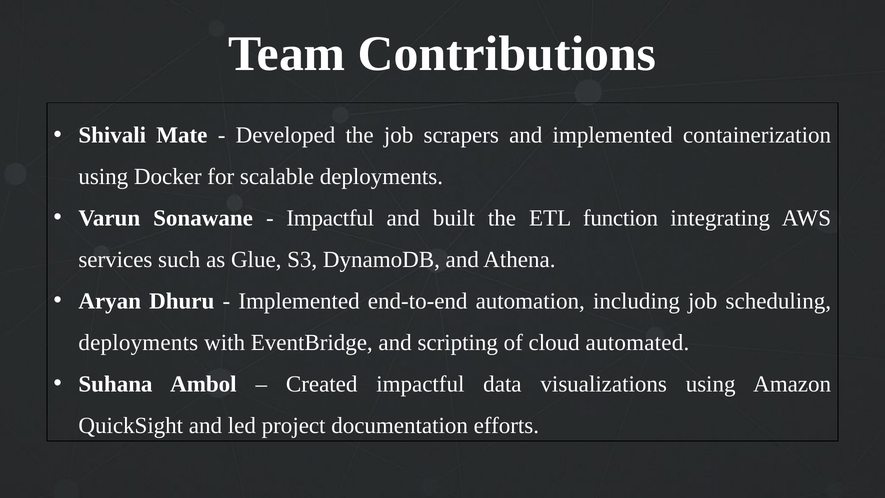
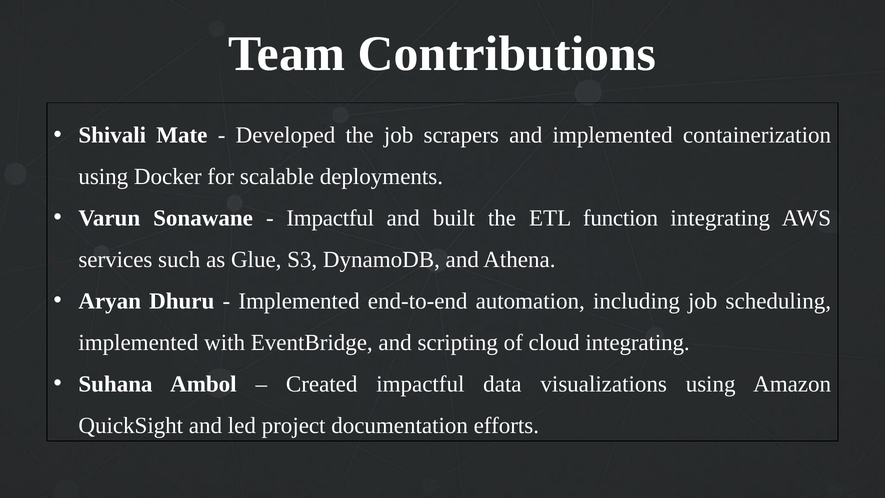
deployments: deployments -> implemented (138, 343)
cloud automated: automated -> integrating (638, 343)
